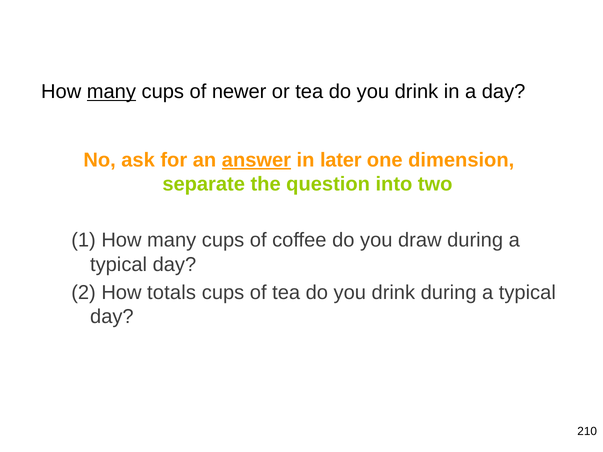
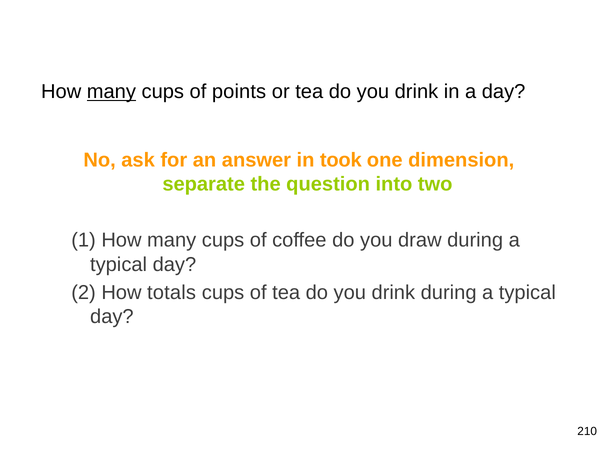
newer: newer -> points (239, 92)
answer underline: present -> none (256, 160)
later: later -> took (341, 160)
